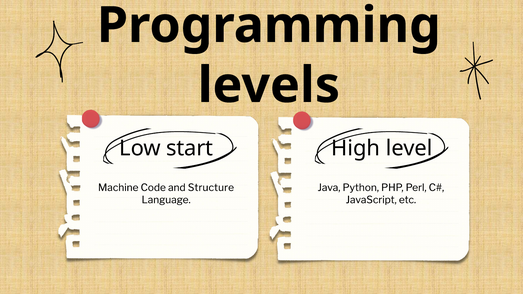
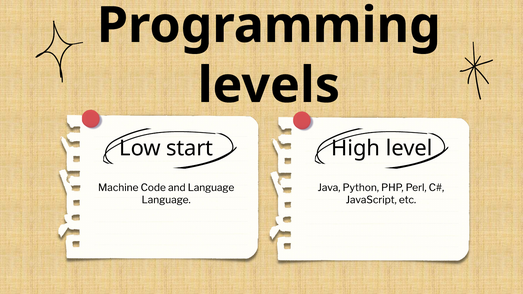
and Structure: Structure -> Language (211, 188)
